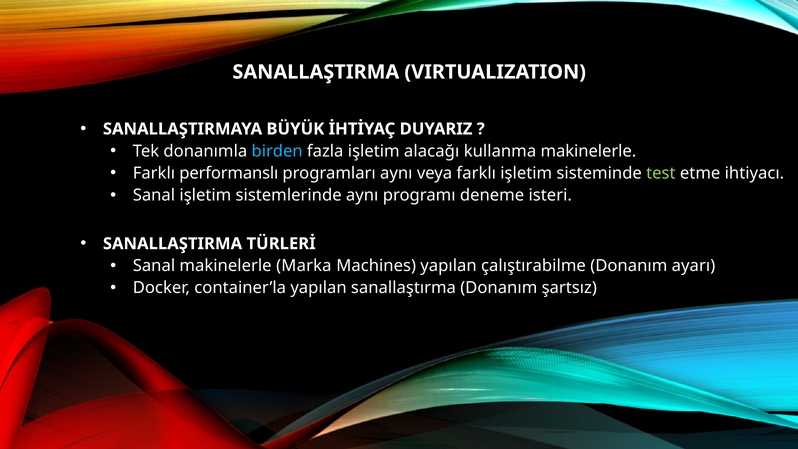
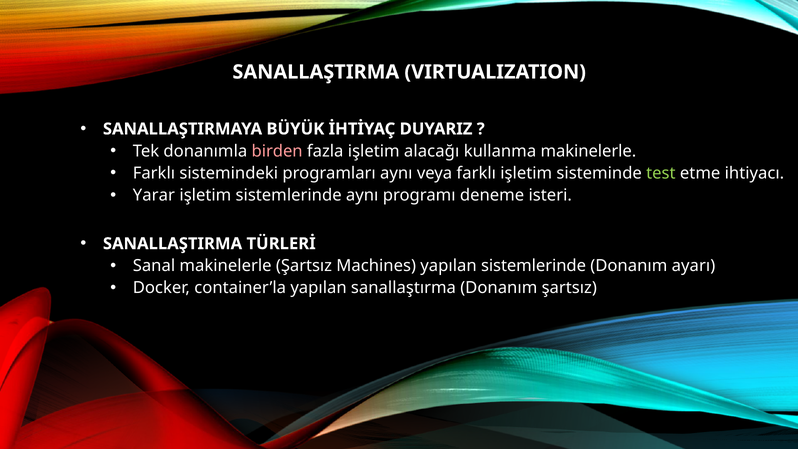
birden colour: light blue -> pink (277, 151)
performanslı: performanslı -> sistemindeki (229, 173)
Sanal: Sanal -> Yarar (154, 195)
makinelerle Marka: Marka -> Şartsız (304, 266)
yapılan çalıştırabilme: çalıştırabilme -> sistemlerinde (534, 266)
